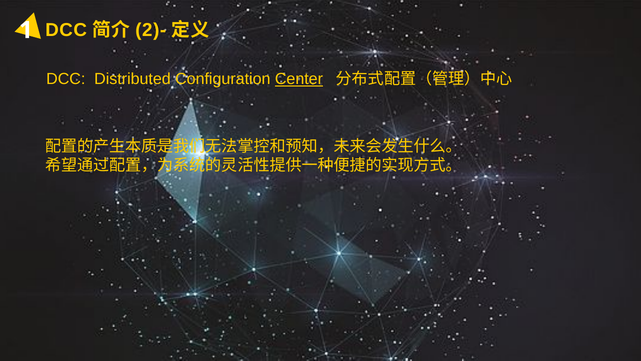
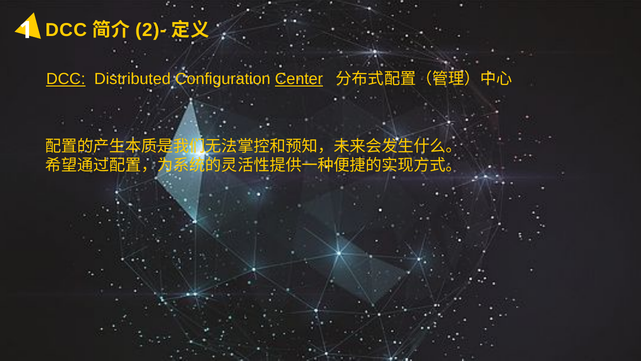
DCC underline: none -> present (66, 79)
